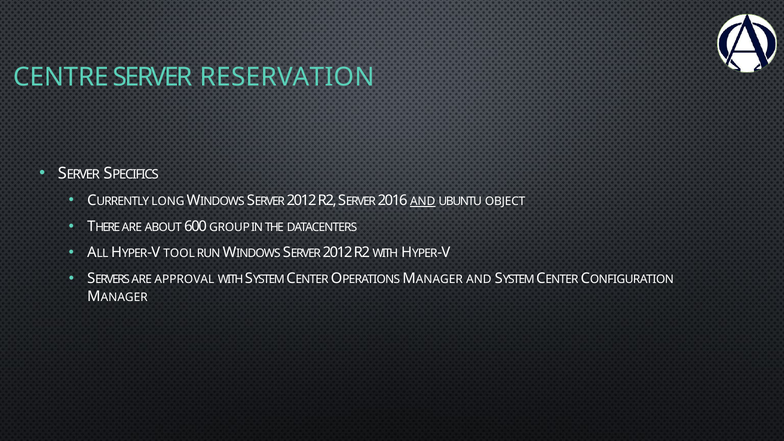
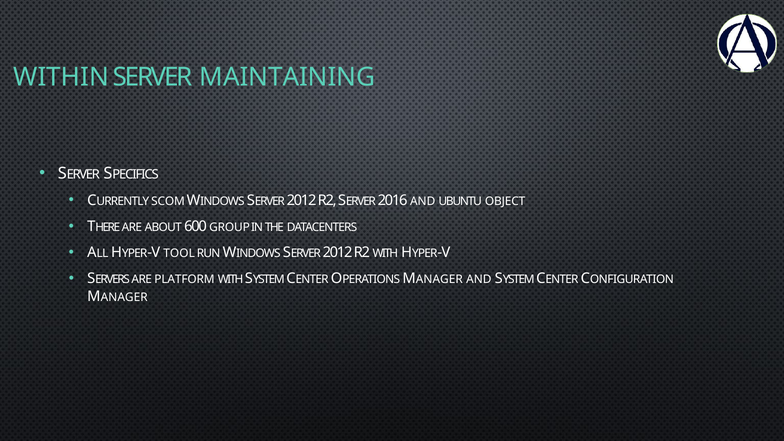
CENTRE: CENTRE -> WITHIN (61, 77)
RESERVATION: RESERVATION -> MAINTAINING (287, 77)
LONG: LONG -> SCOM (168, 201)
AND underline: present -> none (423, 201)
APPROVAL: APPROVAL -> PLATFORM (184, 280)
